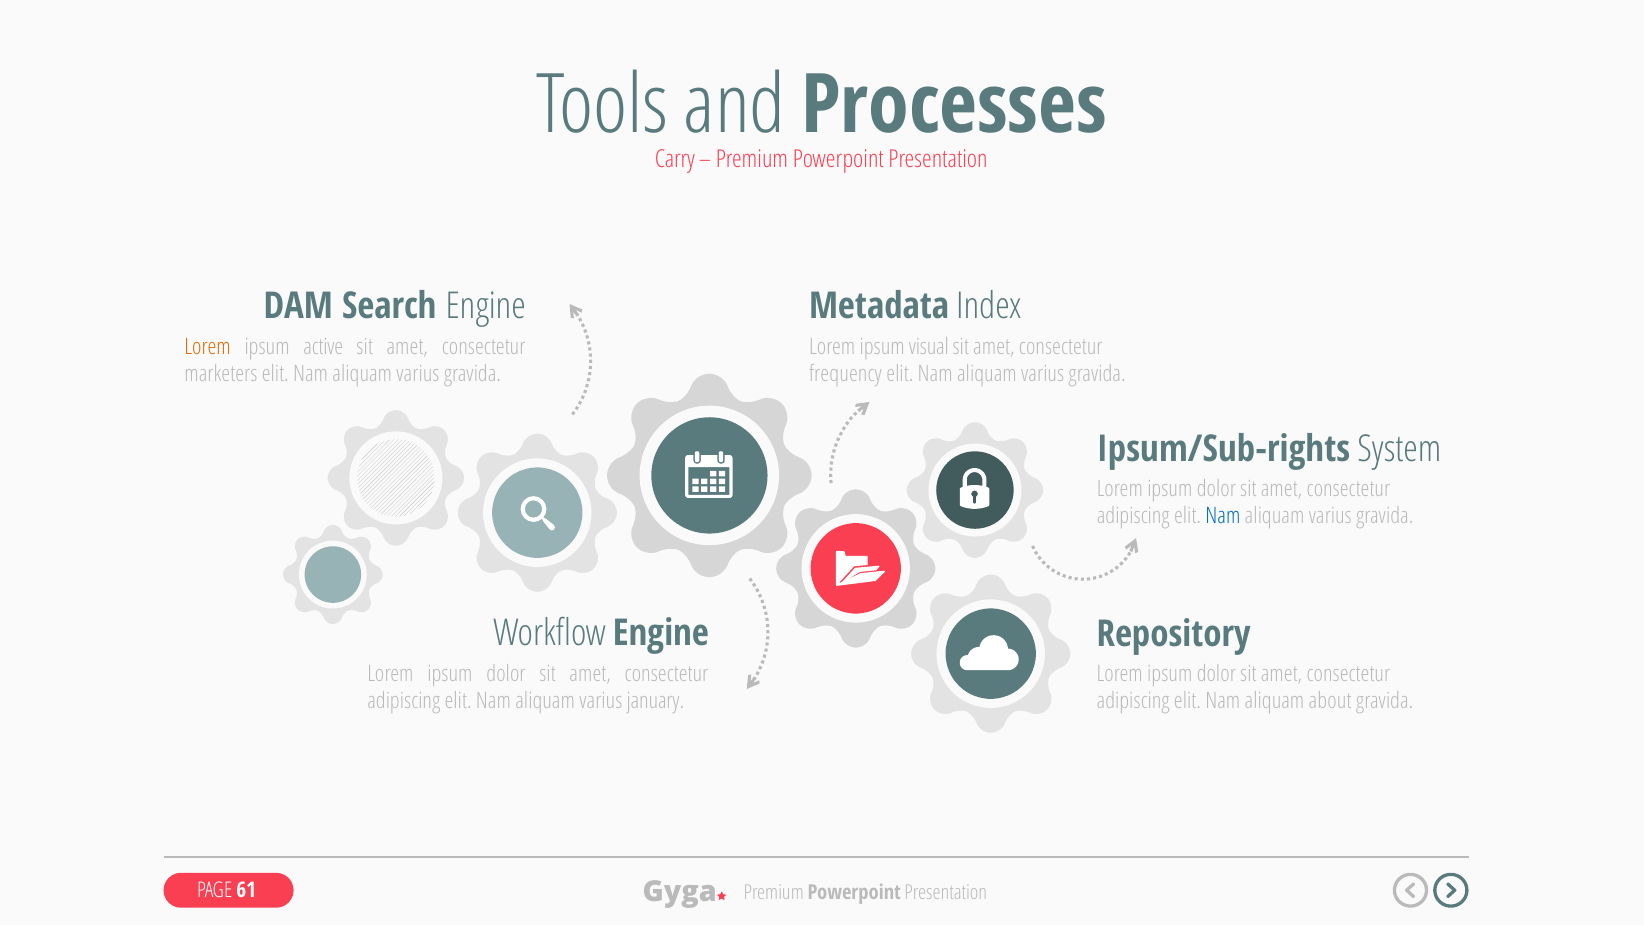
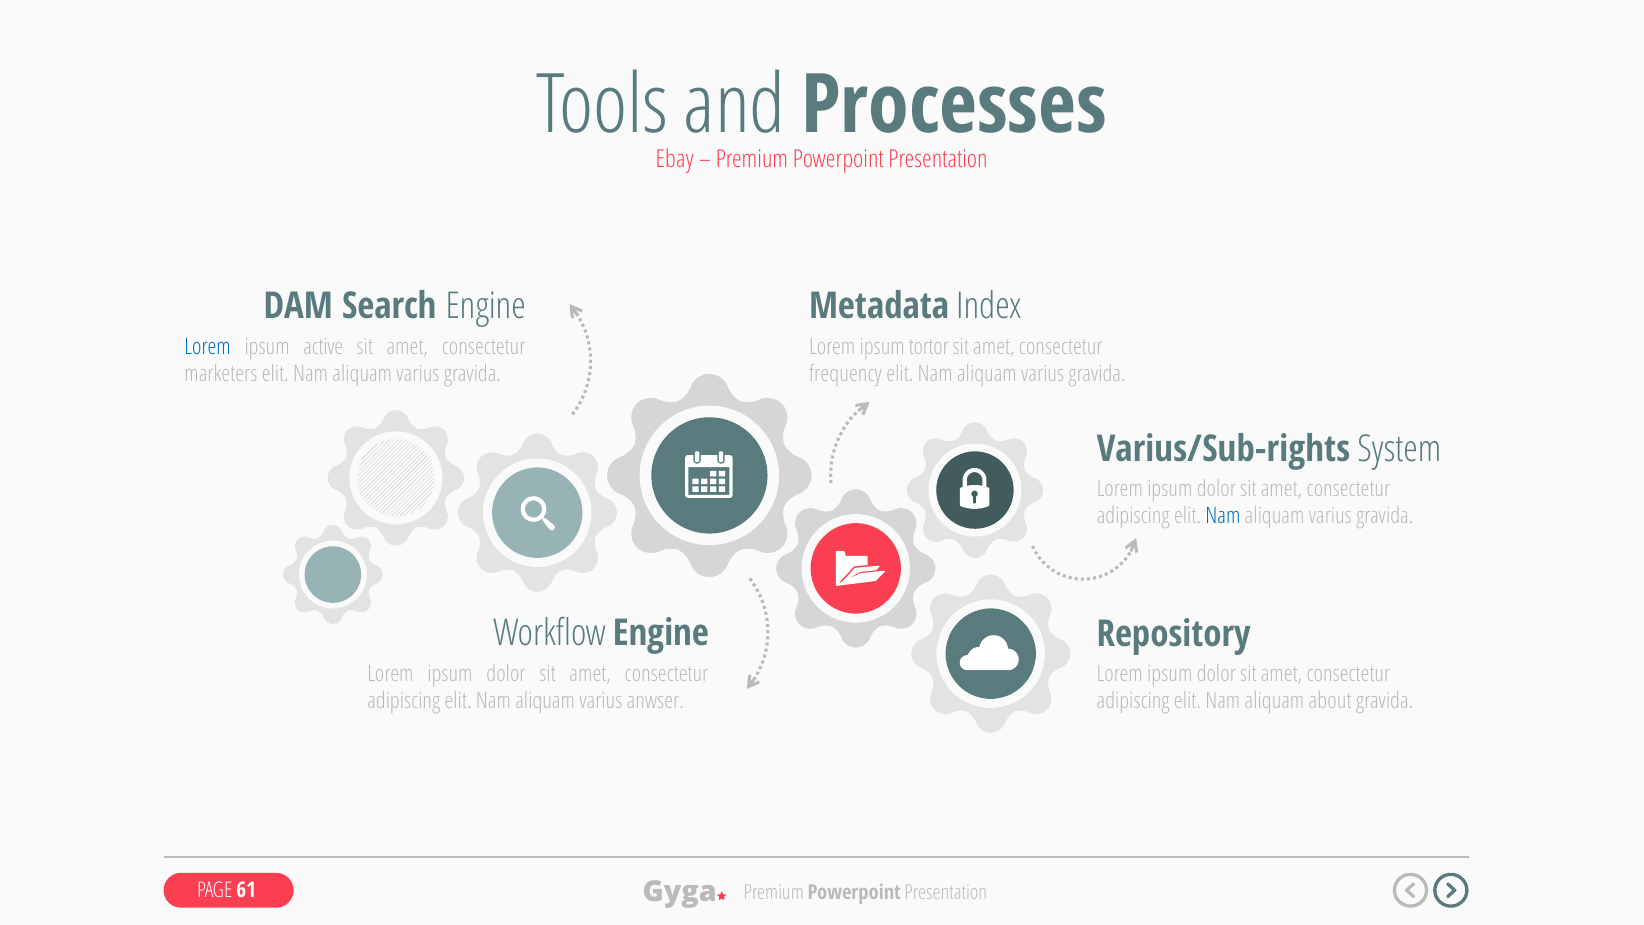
Carry: Carry -> Ebay (675, 160)
Lorem colour: orange -> blue (208, 347)
visual: visual -> tortor (929, 347)
Ipsum/Sub-rights: Ipsum/Sub-rights -> Varius/Sub-rights (1223, 449)
january: january -> anwser (655, 700)
